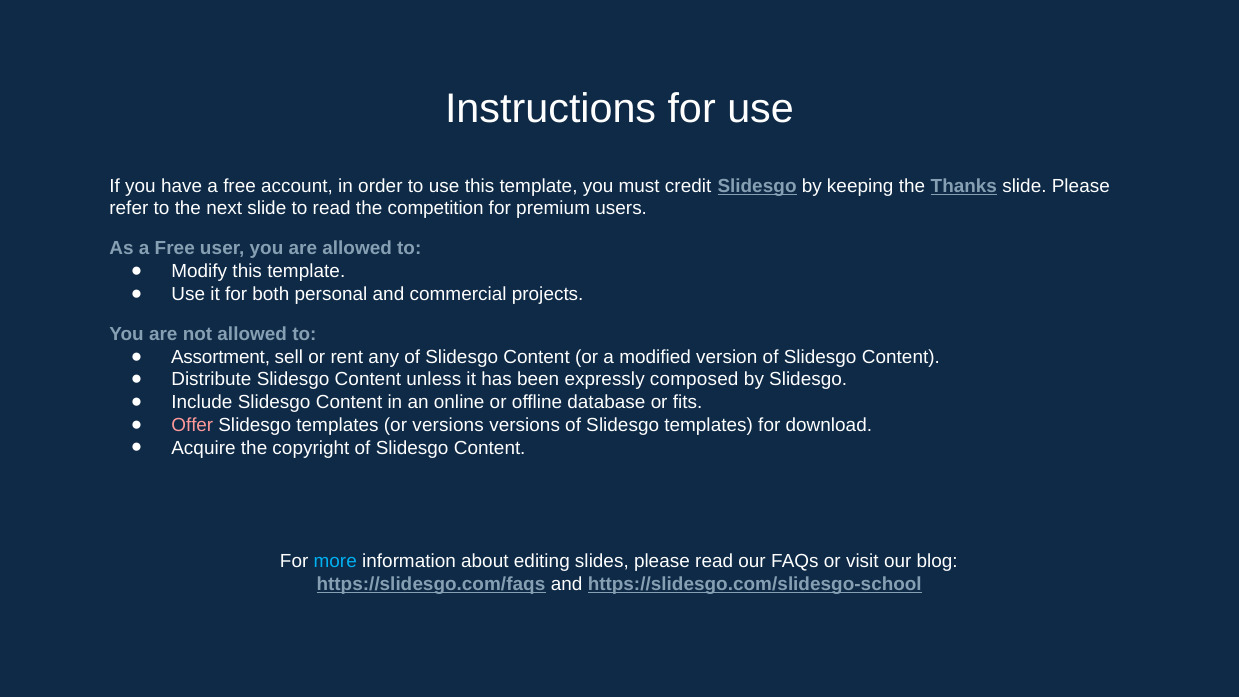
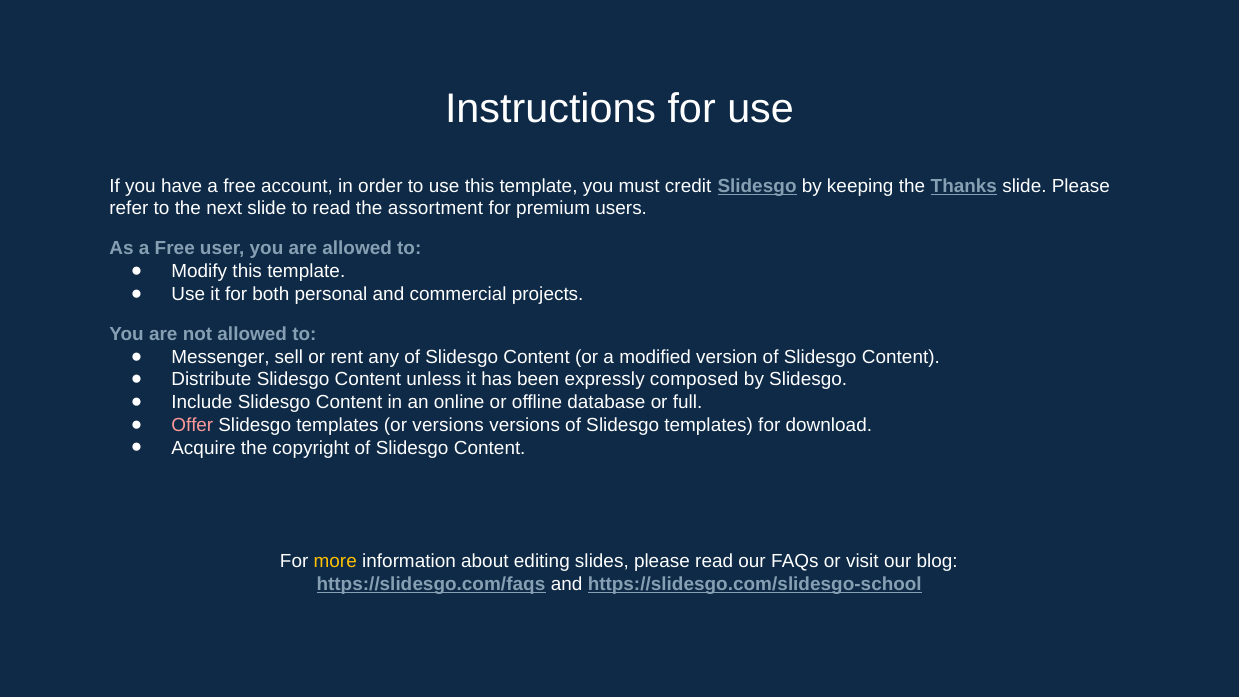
competition: competition -> assortment (436, 209)
Assortment: Assortment -> Messenger (220, 357)
fits: fits -> full (688, 402)
more colour: light blue -> yellow (335, 561)
